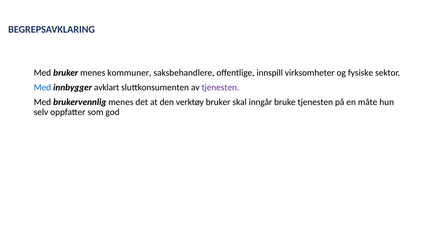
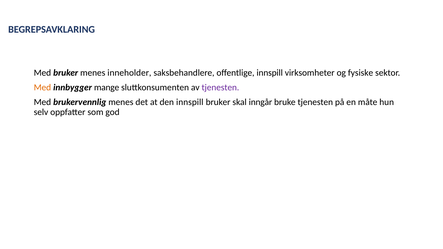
kommuner: kommuner -> inneholder (129, 73)
Med colour: blue -> orange (42, 88)
avklart: avklart -> mange (107, 88)
den verktøy: verktøy -> innspill (190, 102)
